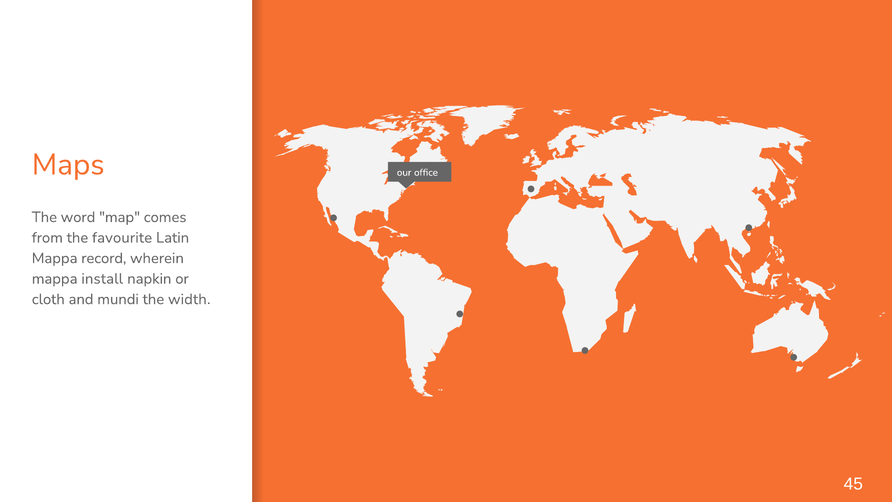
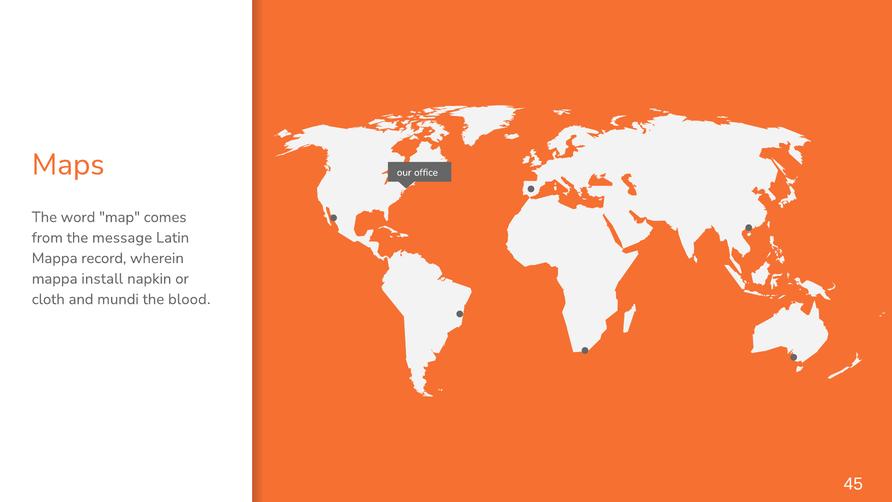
favourite: favourite -> message (122, 238)
width: width -> blood (189, 299)
